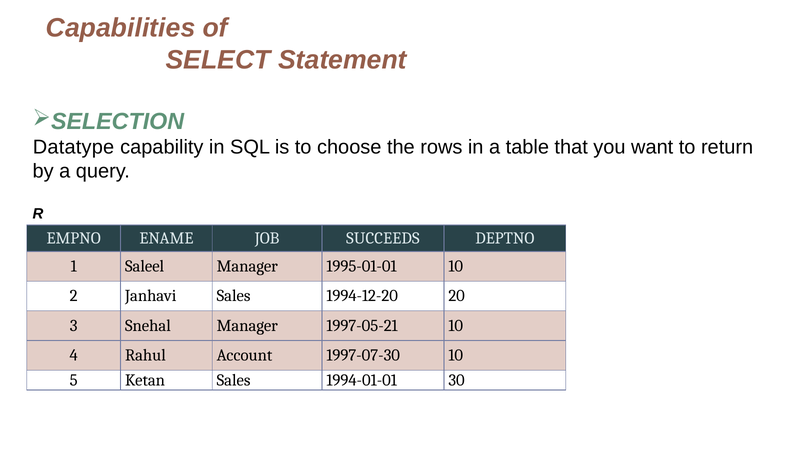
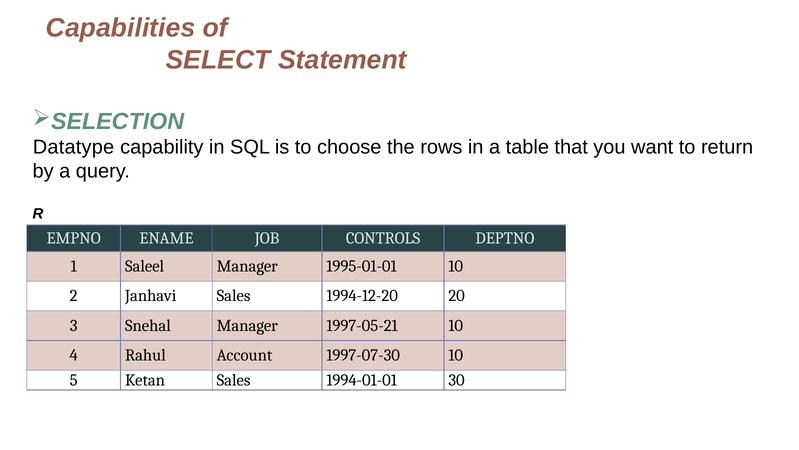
SUCCEEDS: SUCCEEDS -> CONTROLS (383, 238)
